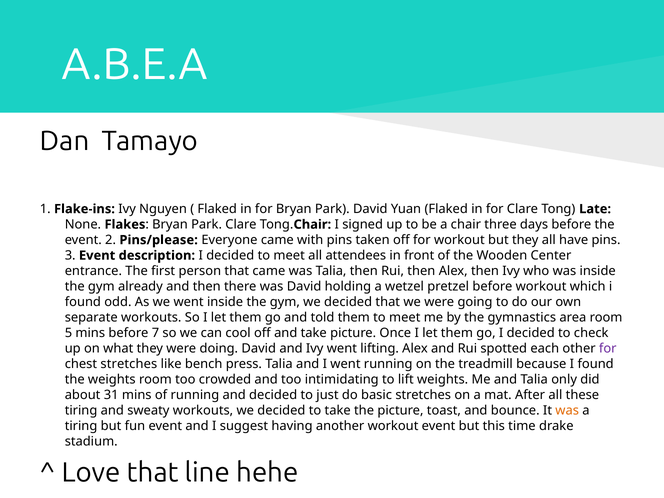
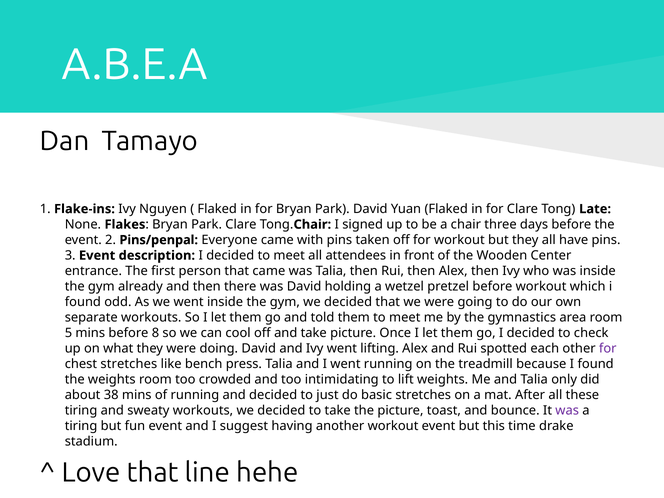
Pins/please: Pins/please -> Pins/penpal (159, 240)
7: 7 -> 8 (155, 333)
31: 31 -> 38 (111, 395)
was colour: orange -> purple (567, 411)
